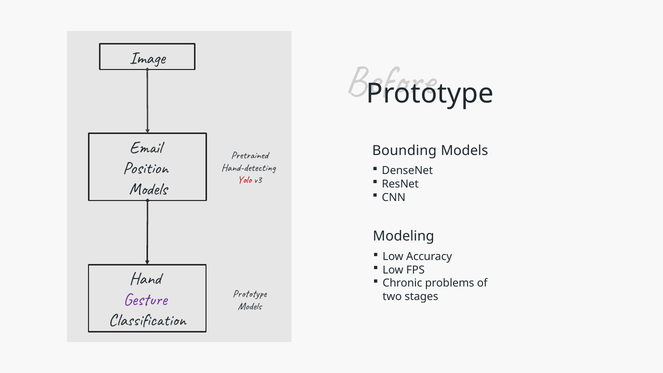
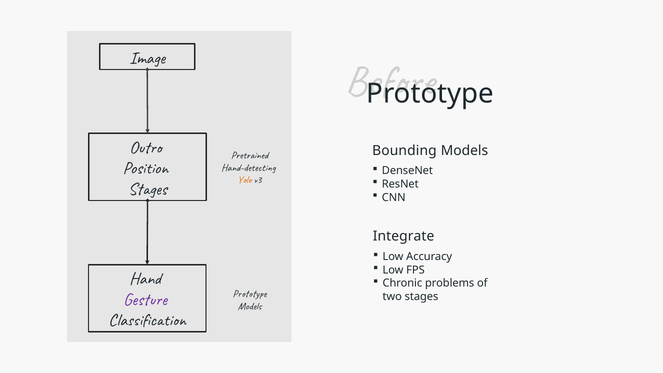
Email: Email -> Outro (146, 147)
Yolo colour: red -> orange (244, 180)
Models: Models -> Stages (148, 189)
Modeling: Modeling -> Integrate (404, 236)
